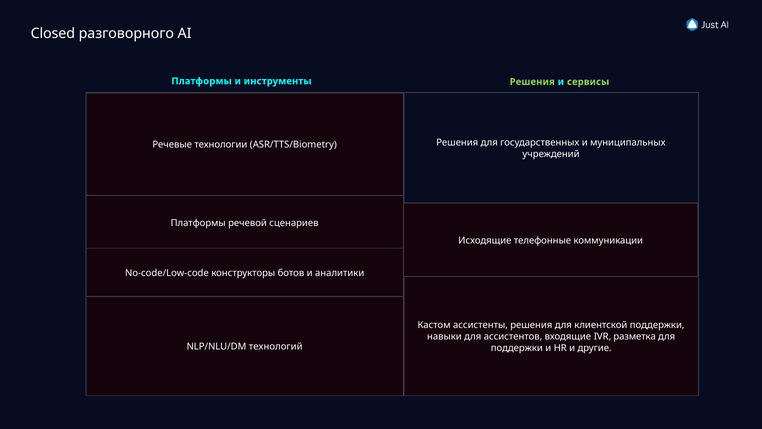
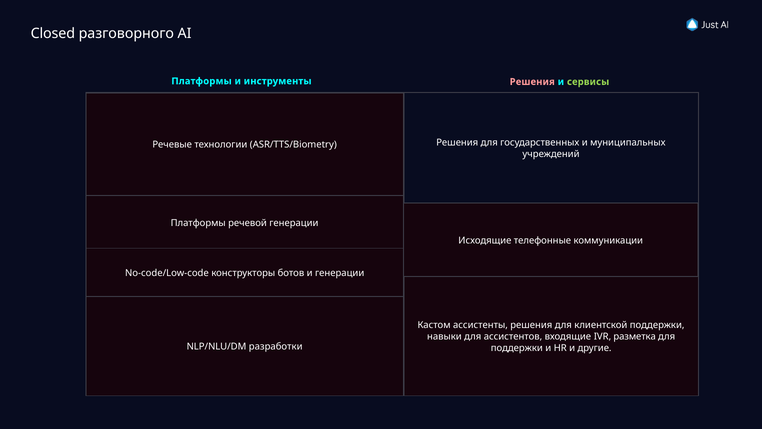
Решения colour: light green -> pink (532, 82)
речевой сценариев: сценариев -> генерации (294, 223)
и аналитики: аналитики -> генерации (340, 273)
технологий: технологий -> разработки (276, 346)
